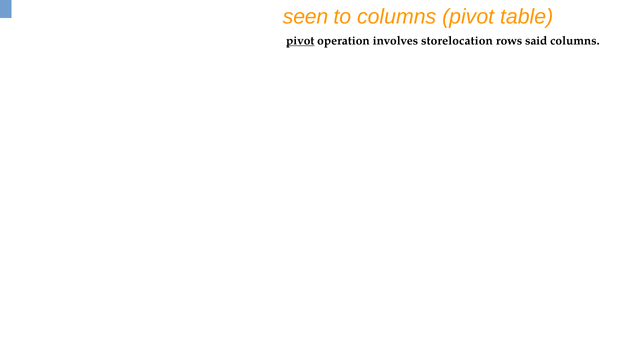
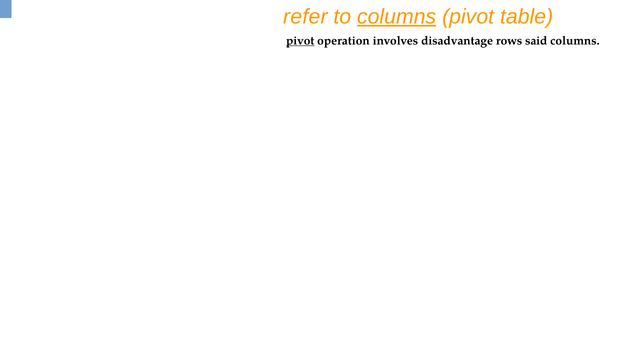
seen: seen -> refer (305, 17)
columns underline: none -> present (397, 17)
storelocation: storelocation -> disadvantage (457, 41)
